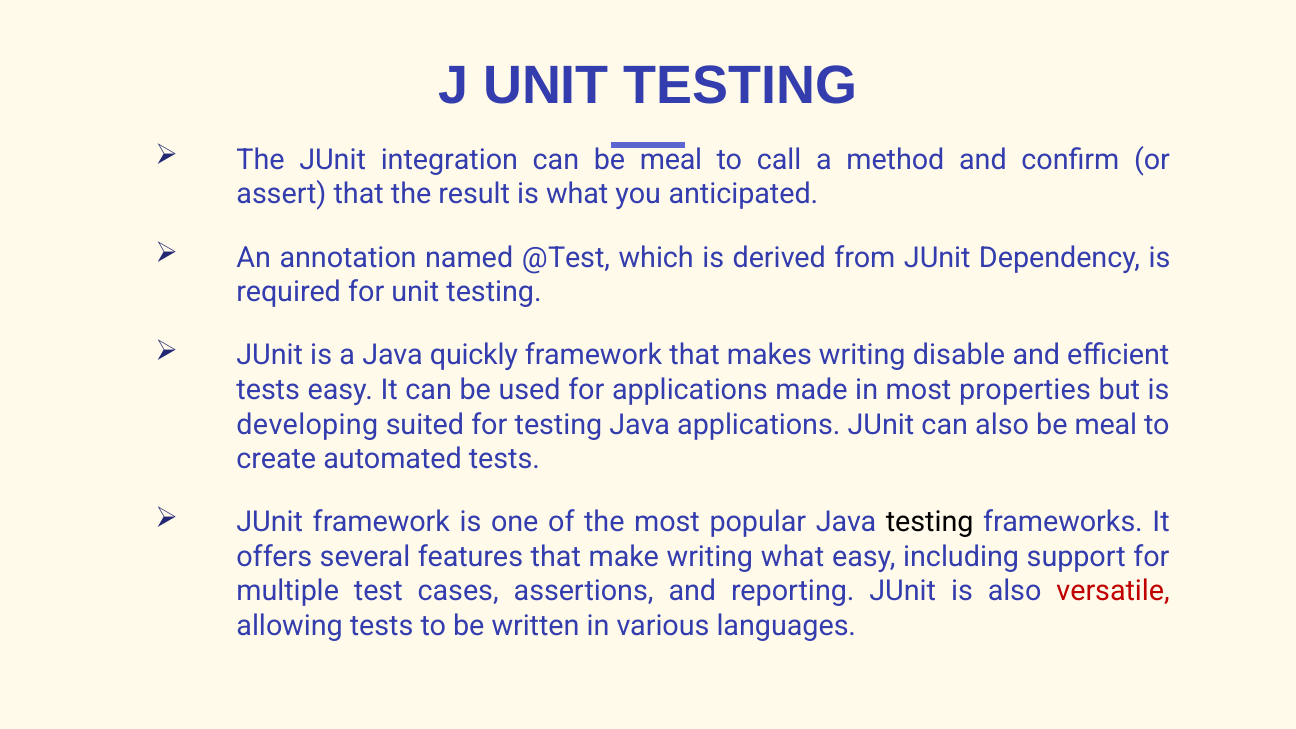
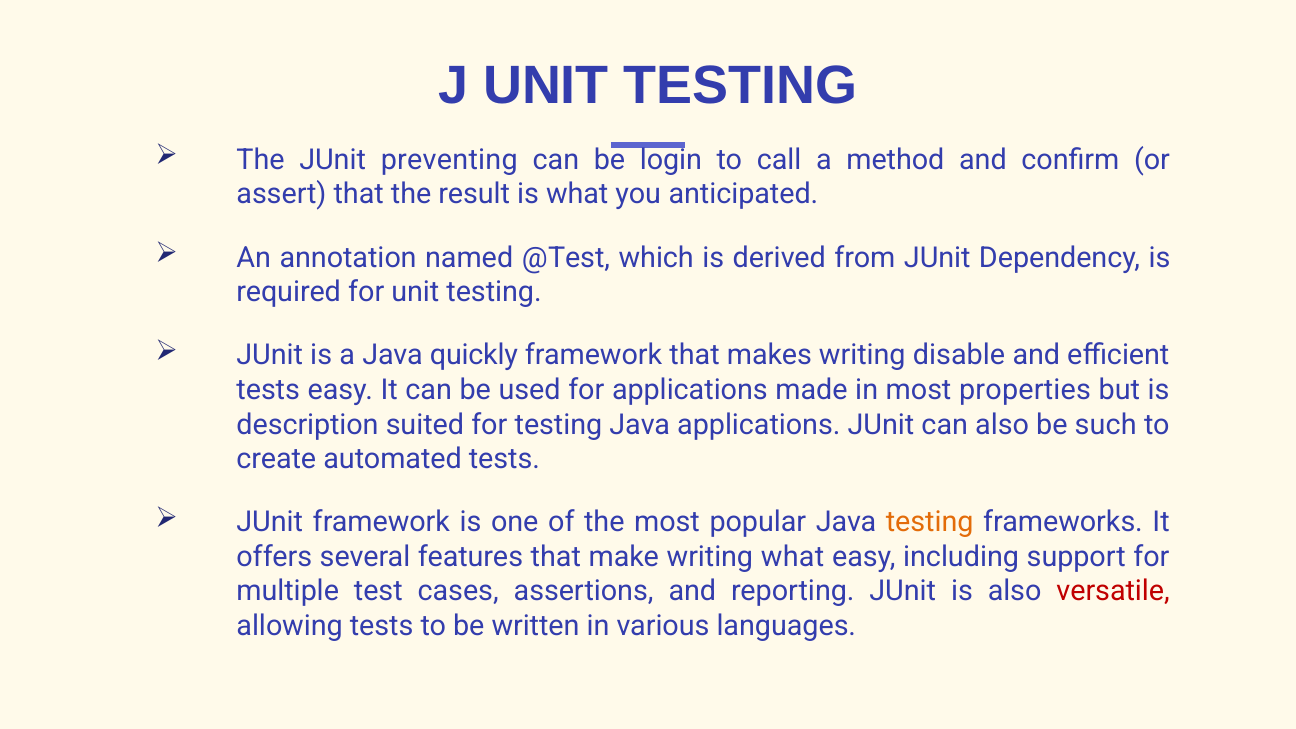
integration: integration -> preventing (449, 160)
can be meal: meal -> login (671, 160)
developing: developing -> description (308, 425)
also be meal: meal -> such (1106, 425)
testing colour: black -> orange (930, 522)
